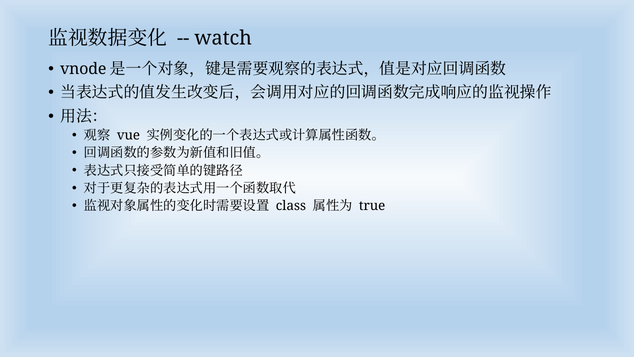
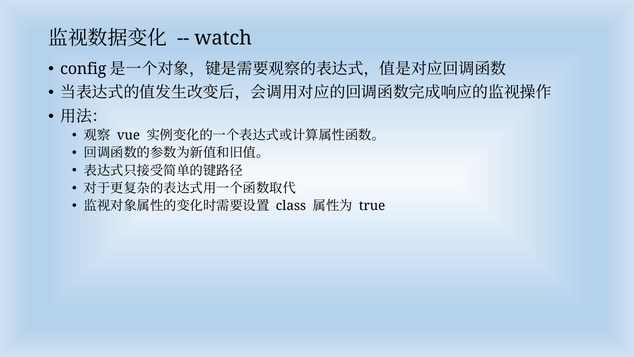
vnode: vnode -> config (83, 69)
